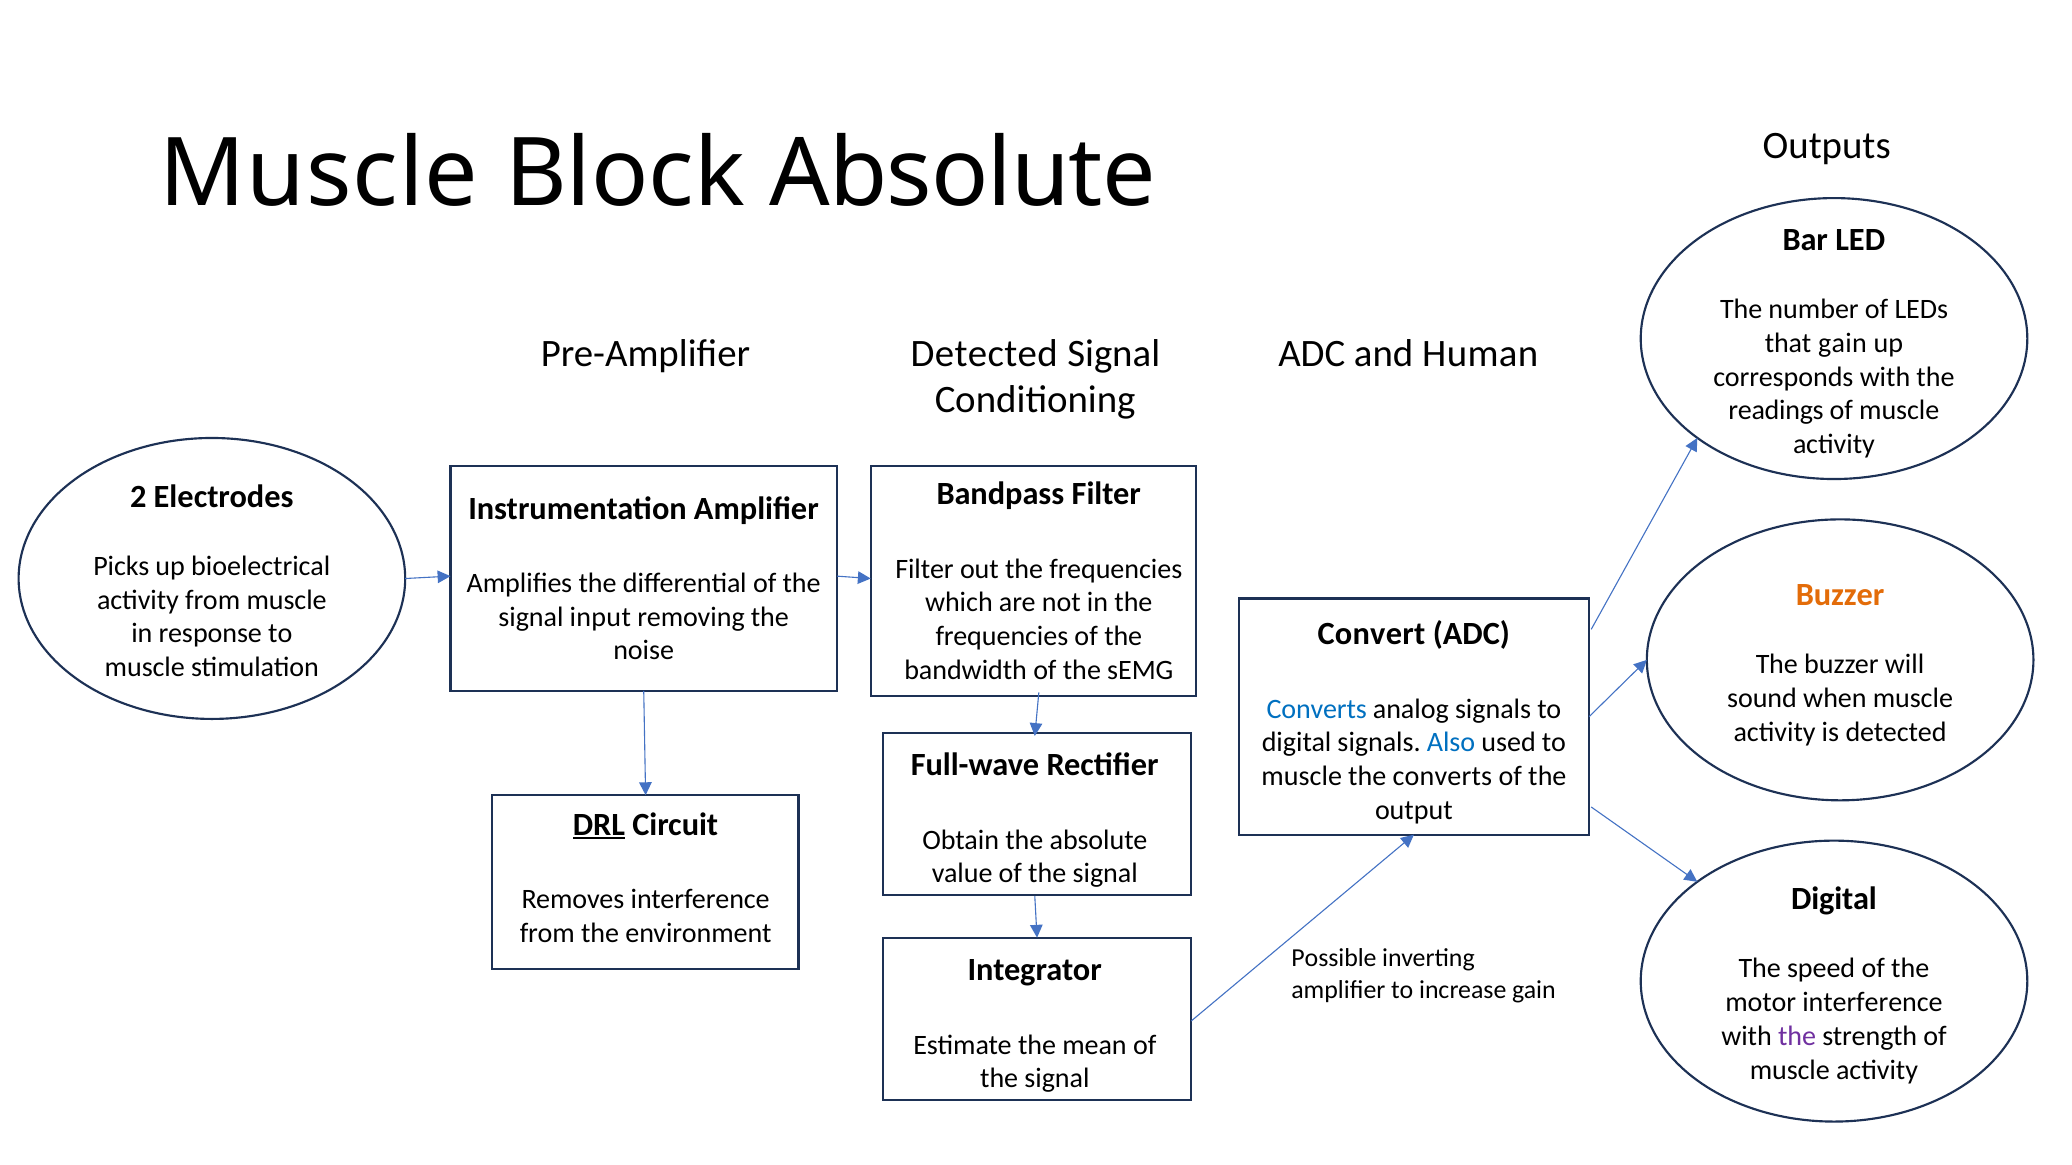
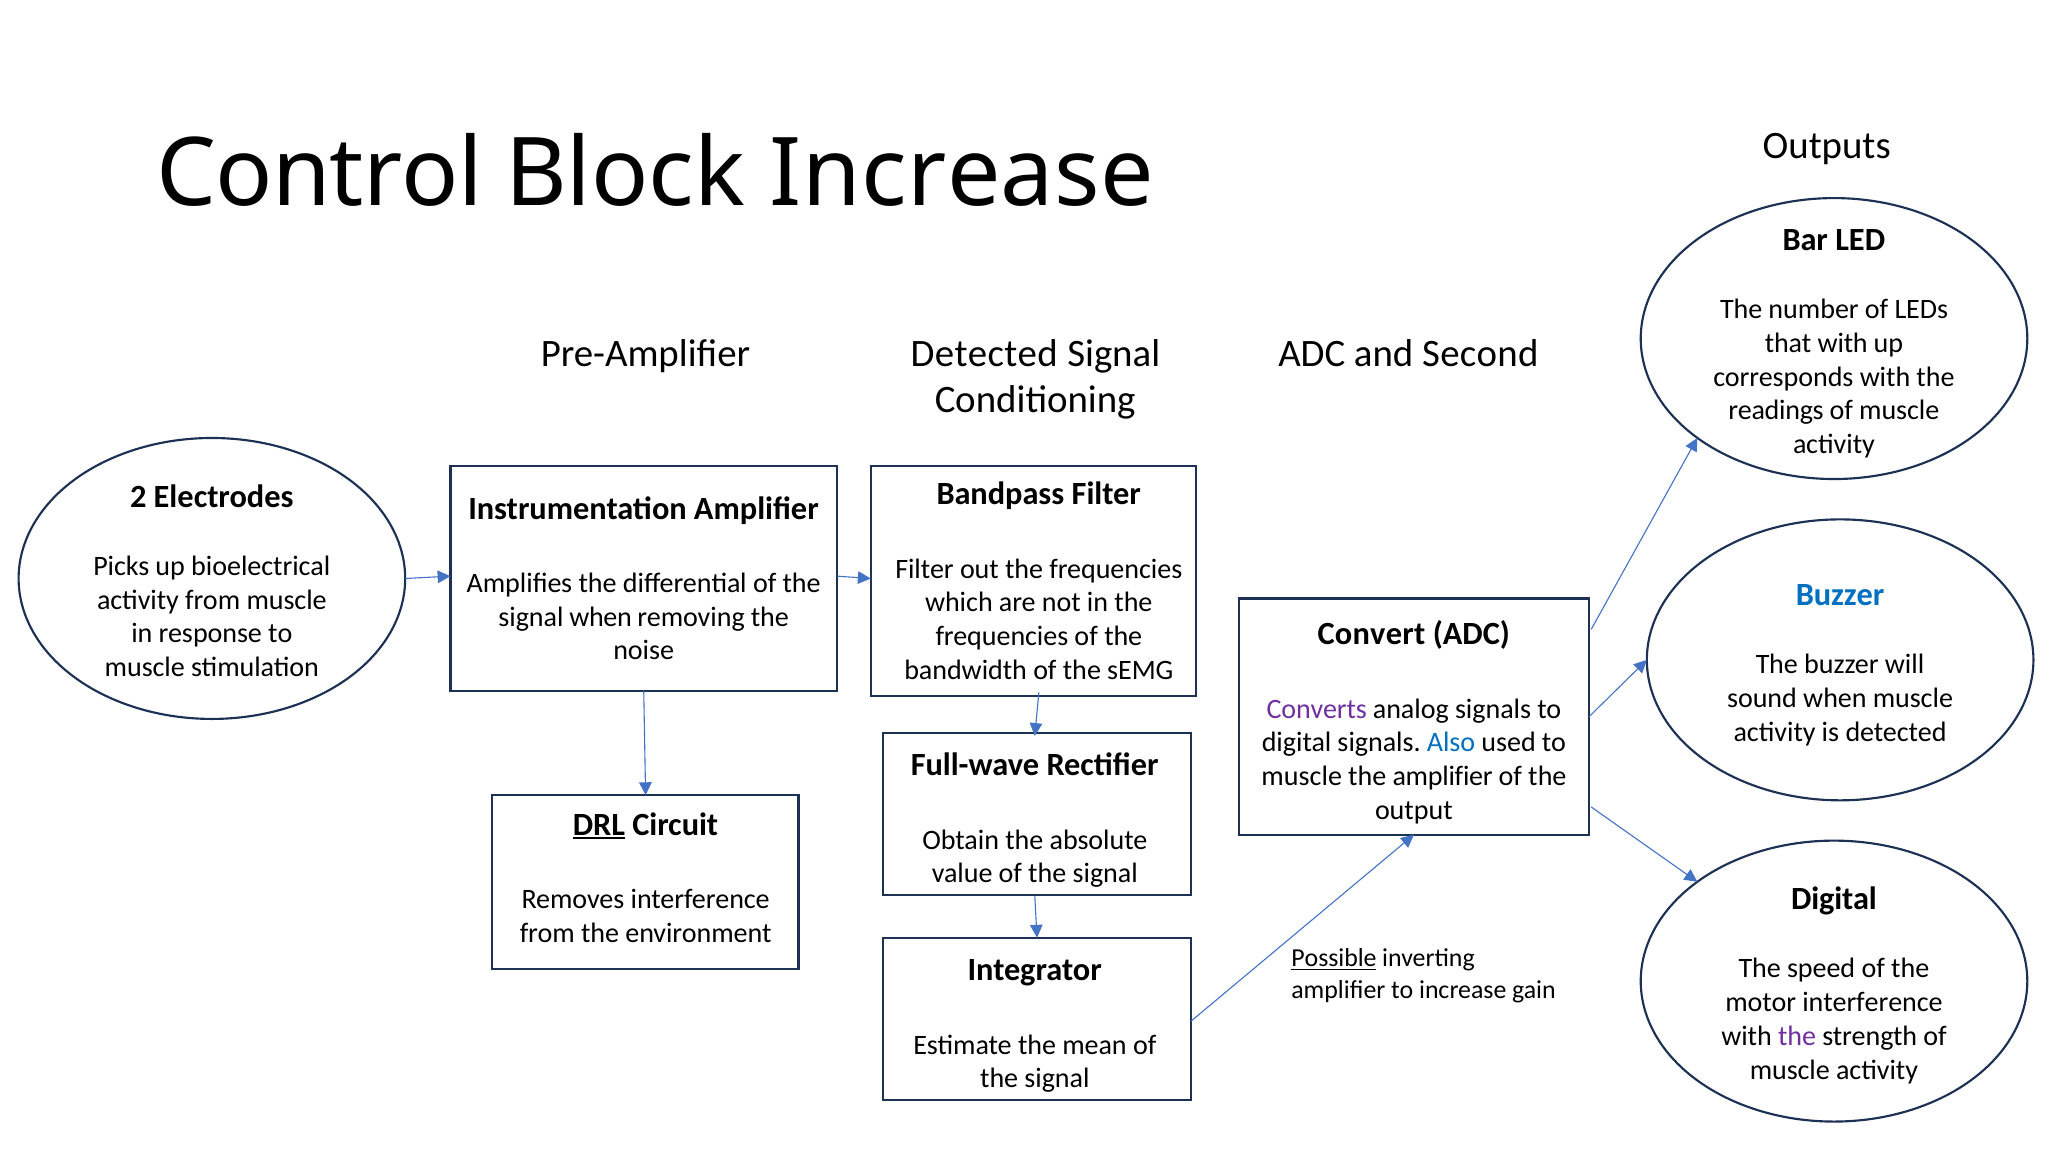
Muscle: Muscle -> Control (320, 174)
Block Absolute: Absolute -> Increase (962, 174)
that gain: gain -> with (1843, 343)
Human: Human -> Second (1480, 354)
Buzzer colour: orange -> blue (1840, 595)
signal input: input -> when (601, 617)
Converts colour: blue -> purple (1317, 709)
the converts: converts -> amplifier (1443, 776)
Possible underline: none -> present (1334, 959)
